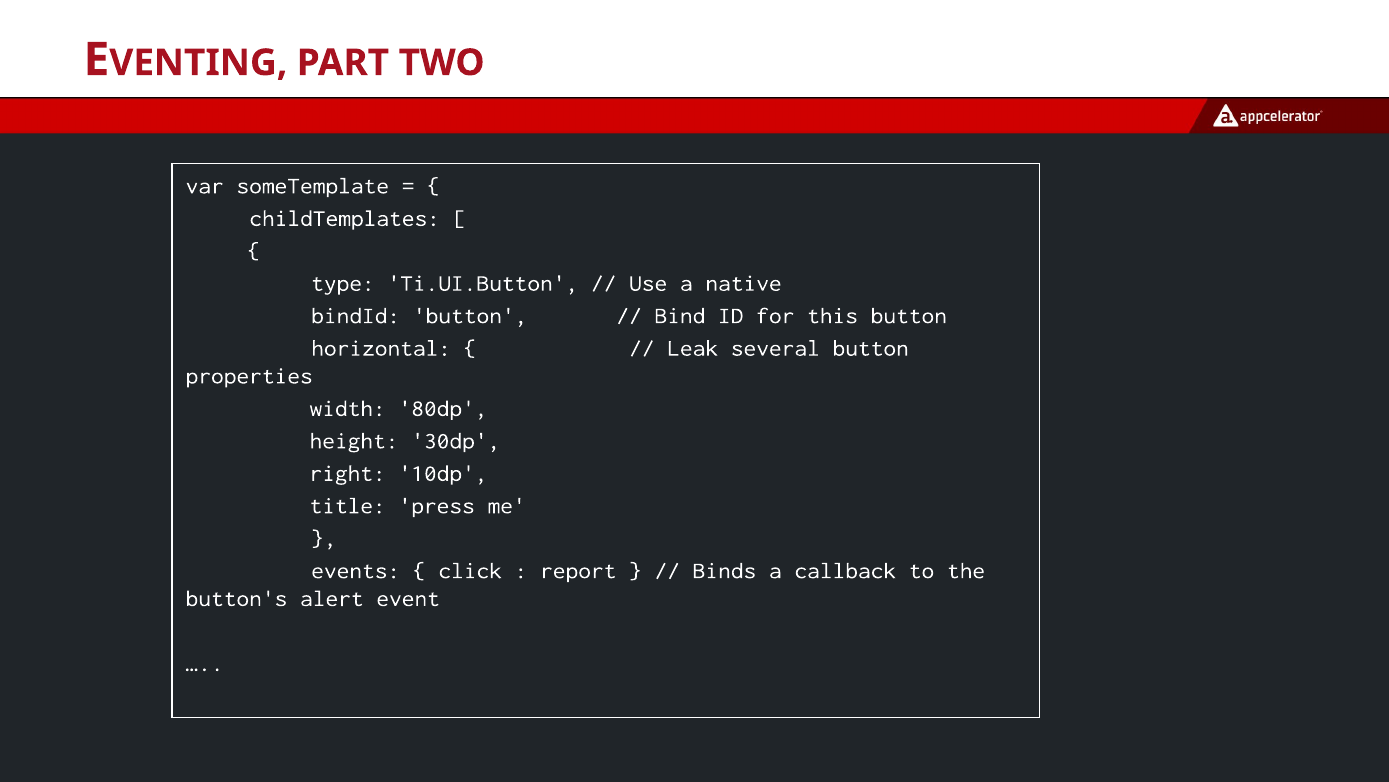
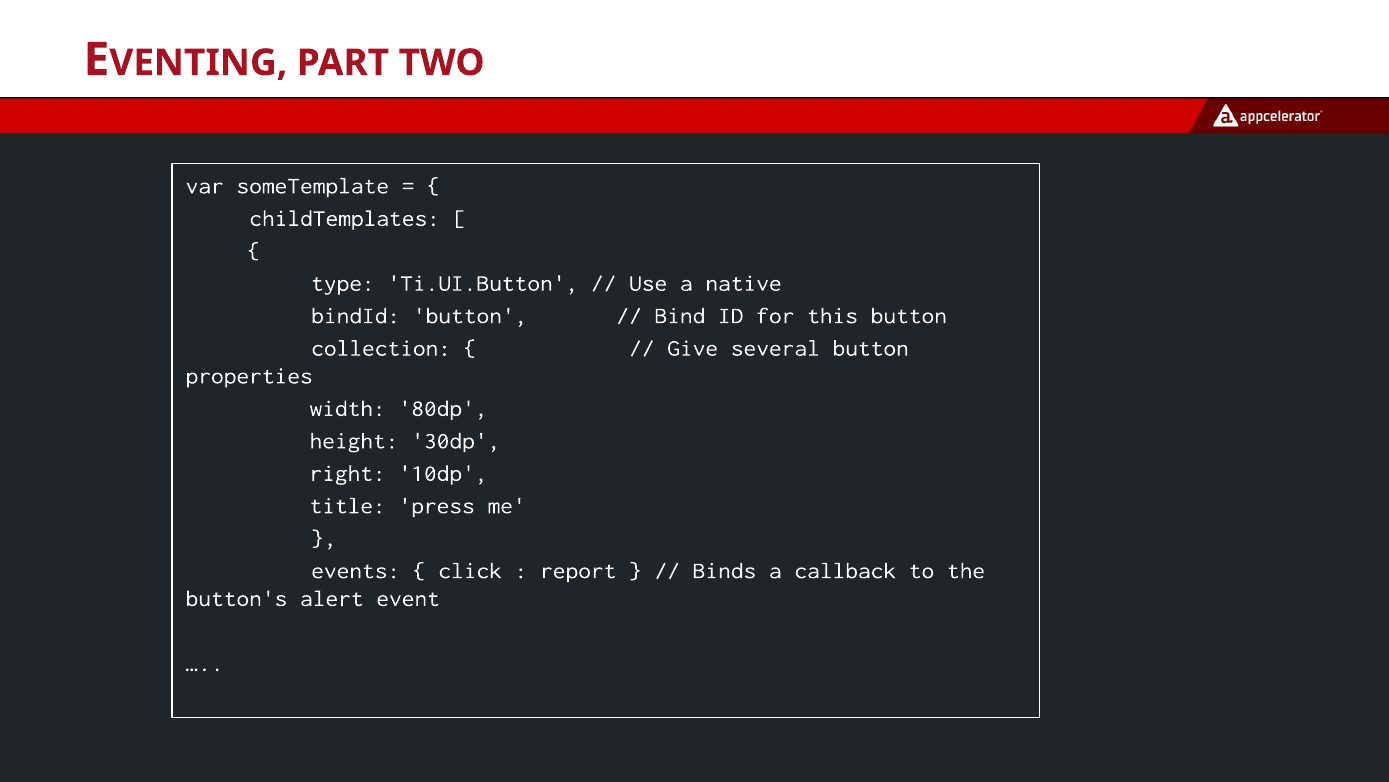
horizontal: horizontal -> collection (381, 348)
Leak: Leak -> Give (693, 348)
